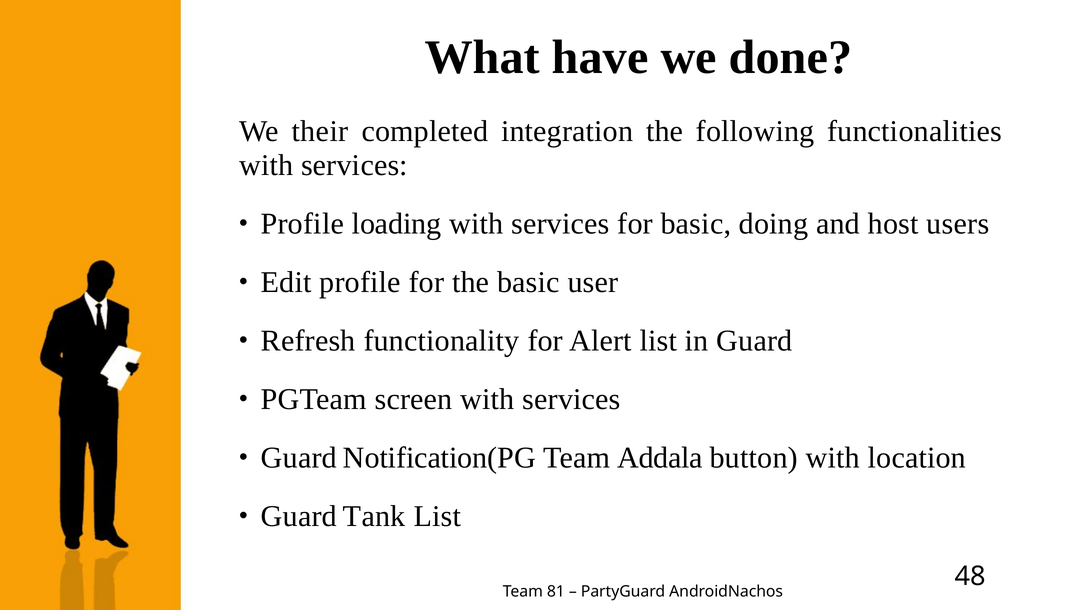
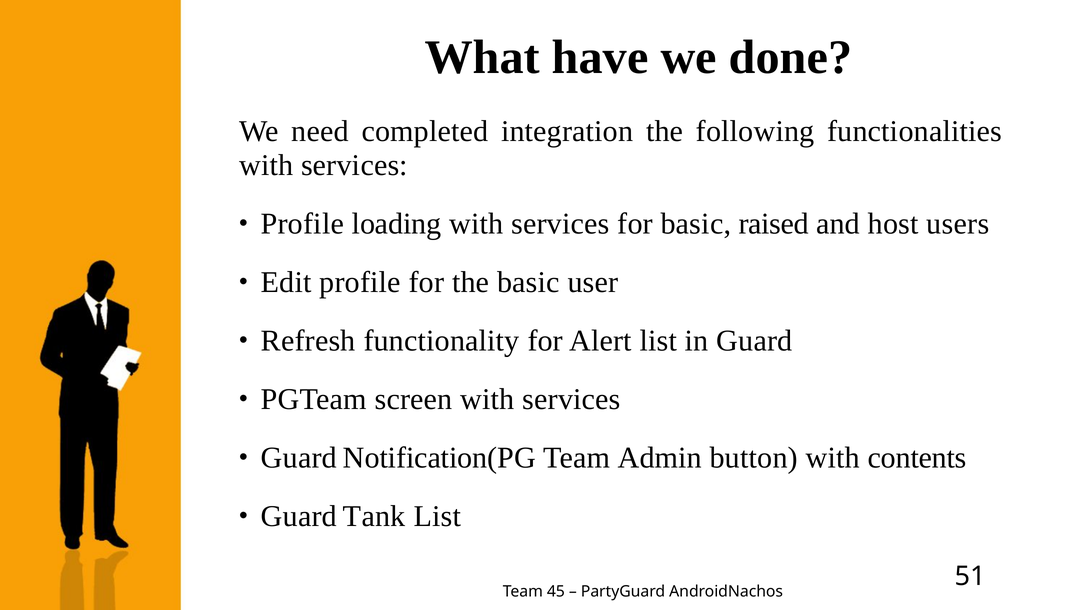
their: their -> need (320, 131)
doing: doing -> raised (774, 224)
Addala: Addala -> Admin (660, 458)
location: location -> contents (917, 458)
81: 81 -> 45 (556, 592)
48: 48 -> 51 (970, 576)
